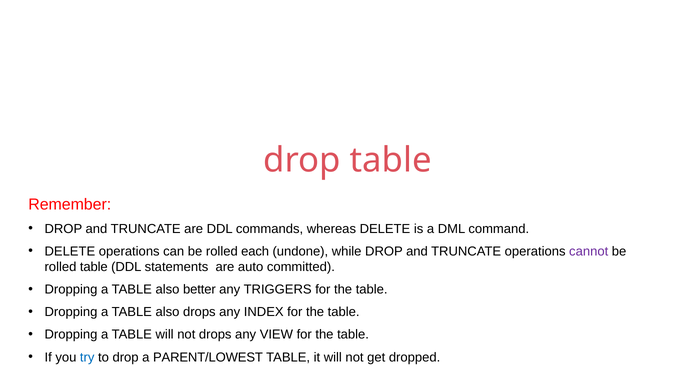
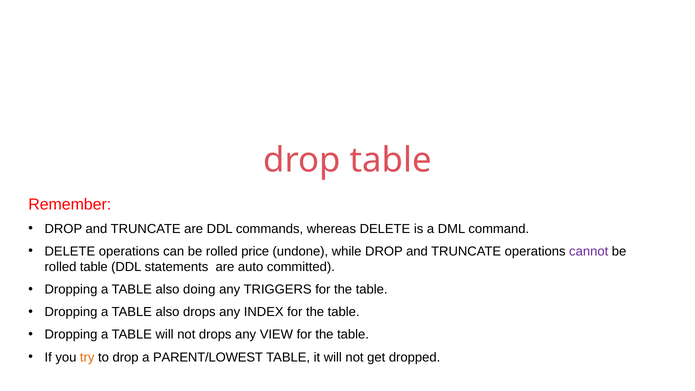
each: each -> price (255, 251)
better: better -> doing (199, 289)
try colour: blue -> orange (87, 357)
